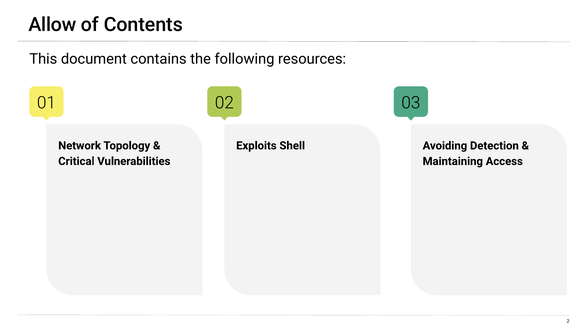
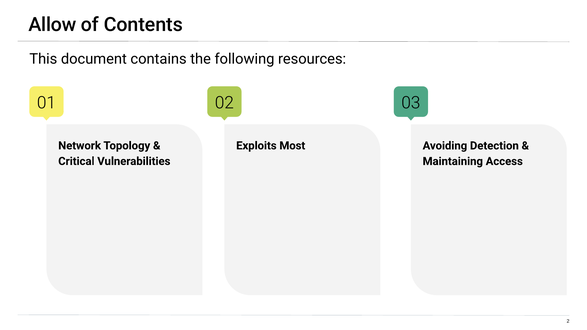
Shell: Shell -> Most (292, 146)
